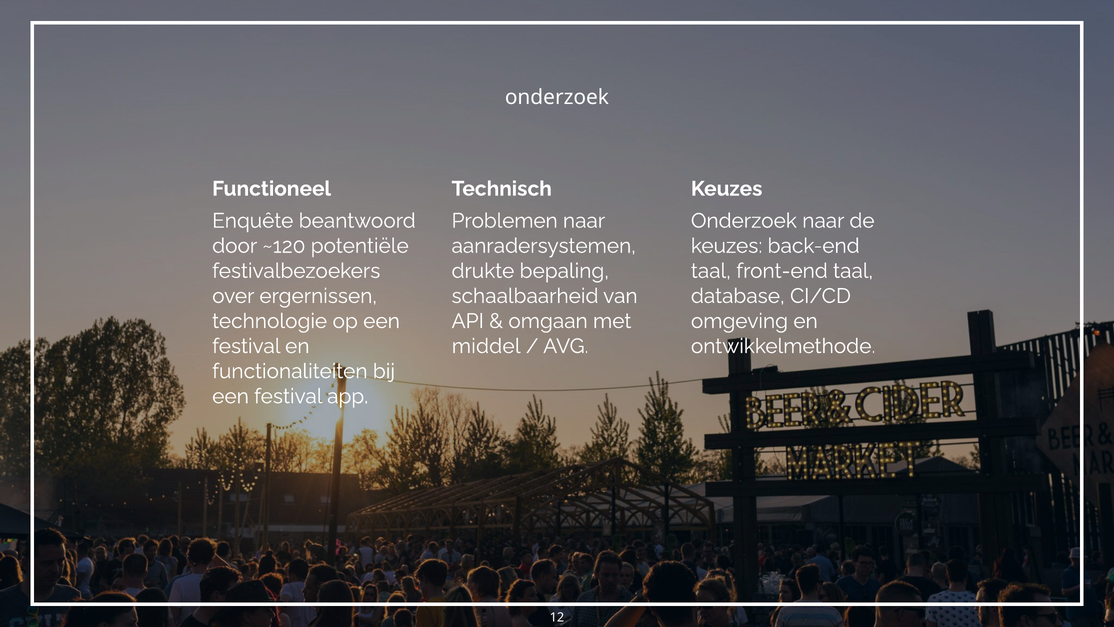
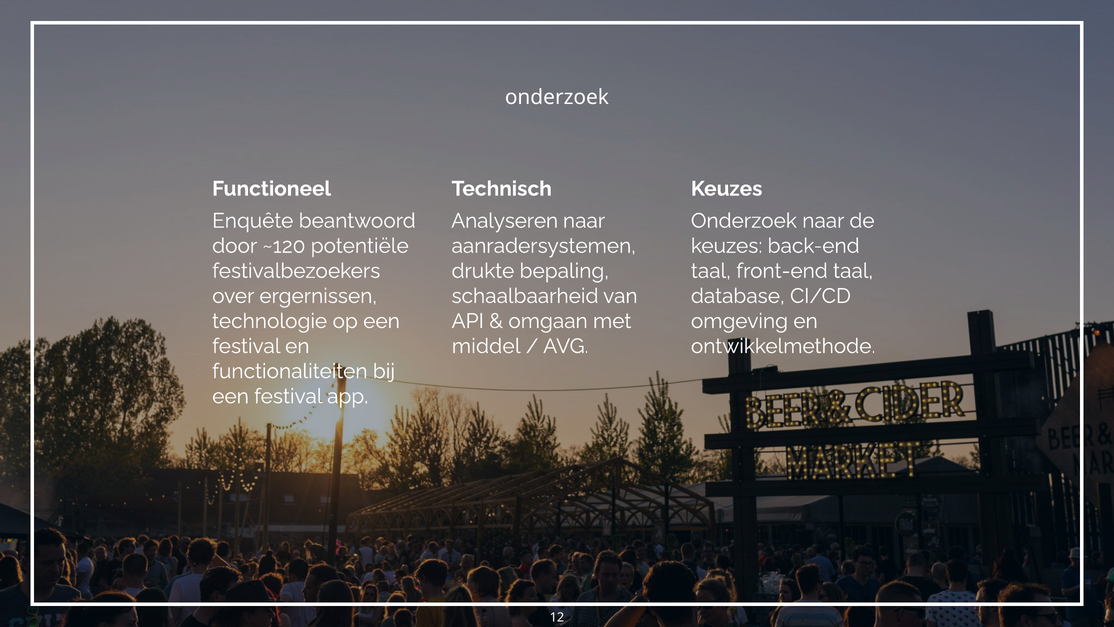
Problemen: Problemen -> Analyseren (505, 221)
